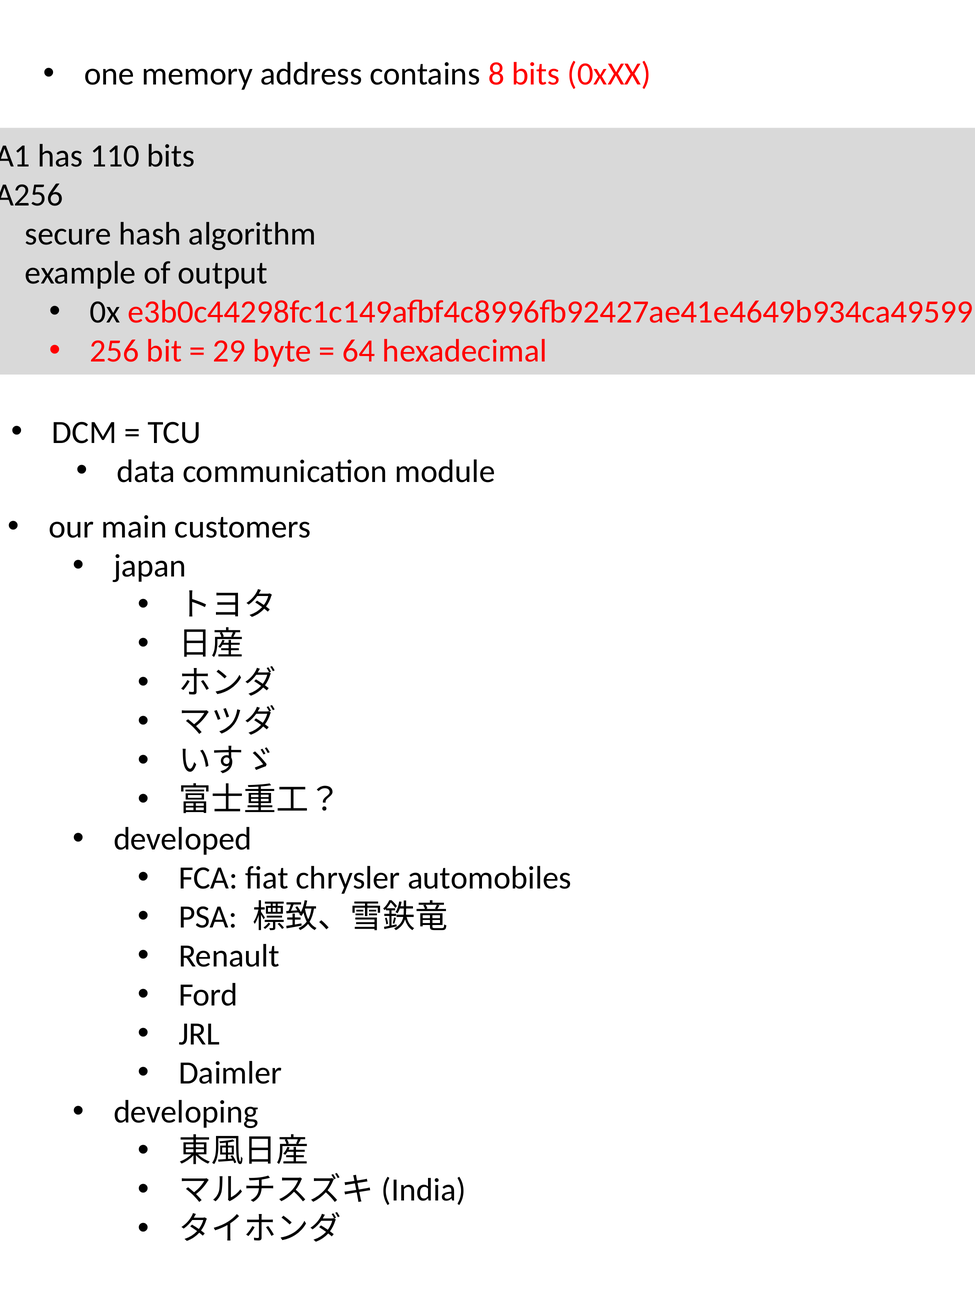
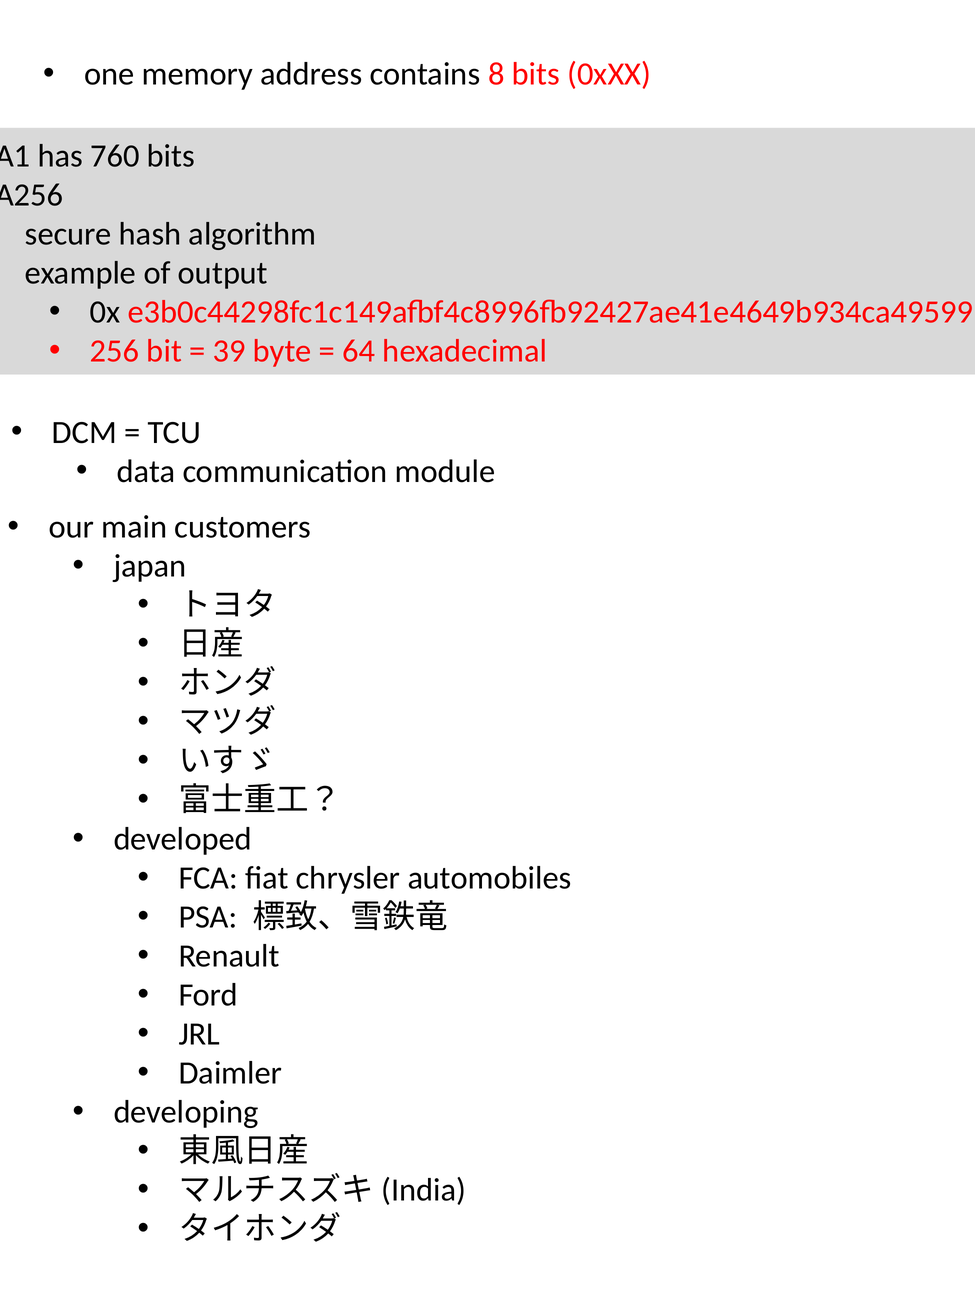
110: 110 -> 760 (115, 156)
29: 29 -> 39 (229, 351)
